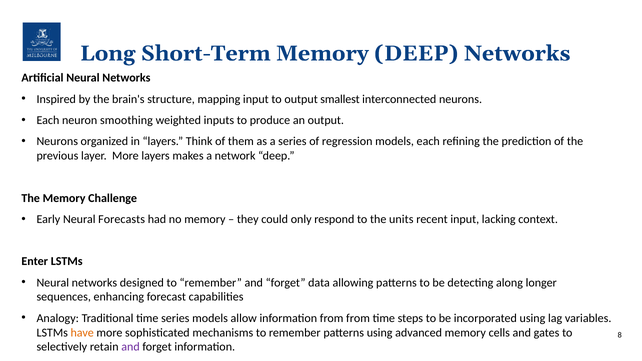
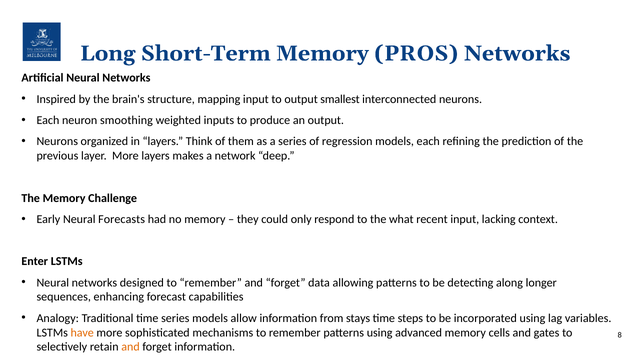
Memory DEEP: DEEP -> PROS (416, 53)
units: units -> what (401, 219)
from from: from -> stays (358, 318)
and colour: purple -> orange (131, 347)
